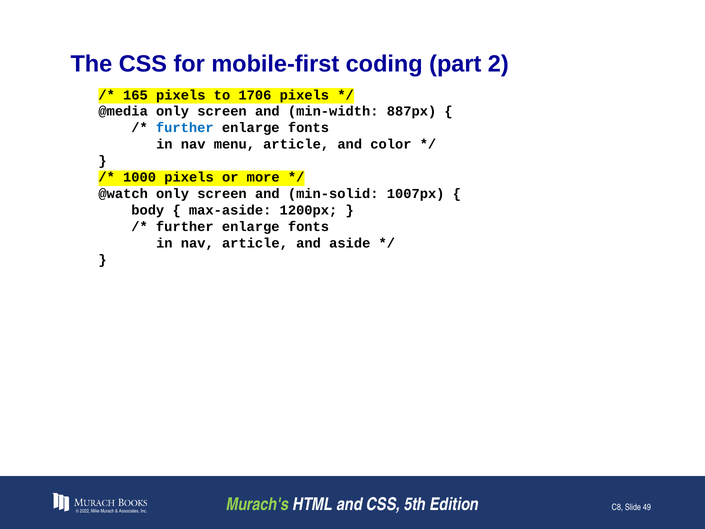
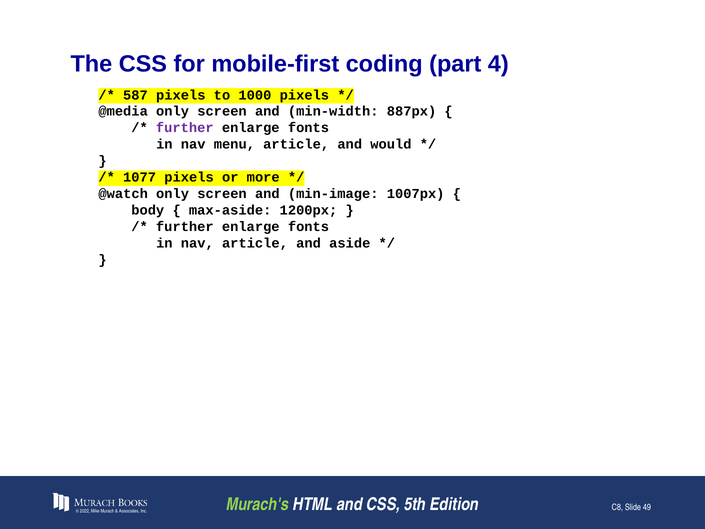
2: 2 -> 4 (498, 64)
165: 165 -> 587 (135, 95)
1706: 1706 -> 1000 (255, 95)
further colour: blue -> purple (185, 128)
color: color -> would (391, 144)
1000: 1000 -> 1077 (140, 177)
min-solid: min-solid -> min-image (333, 194)
